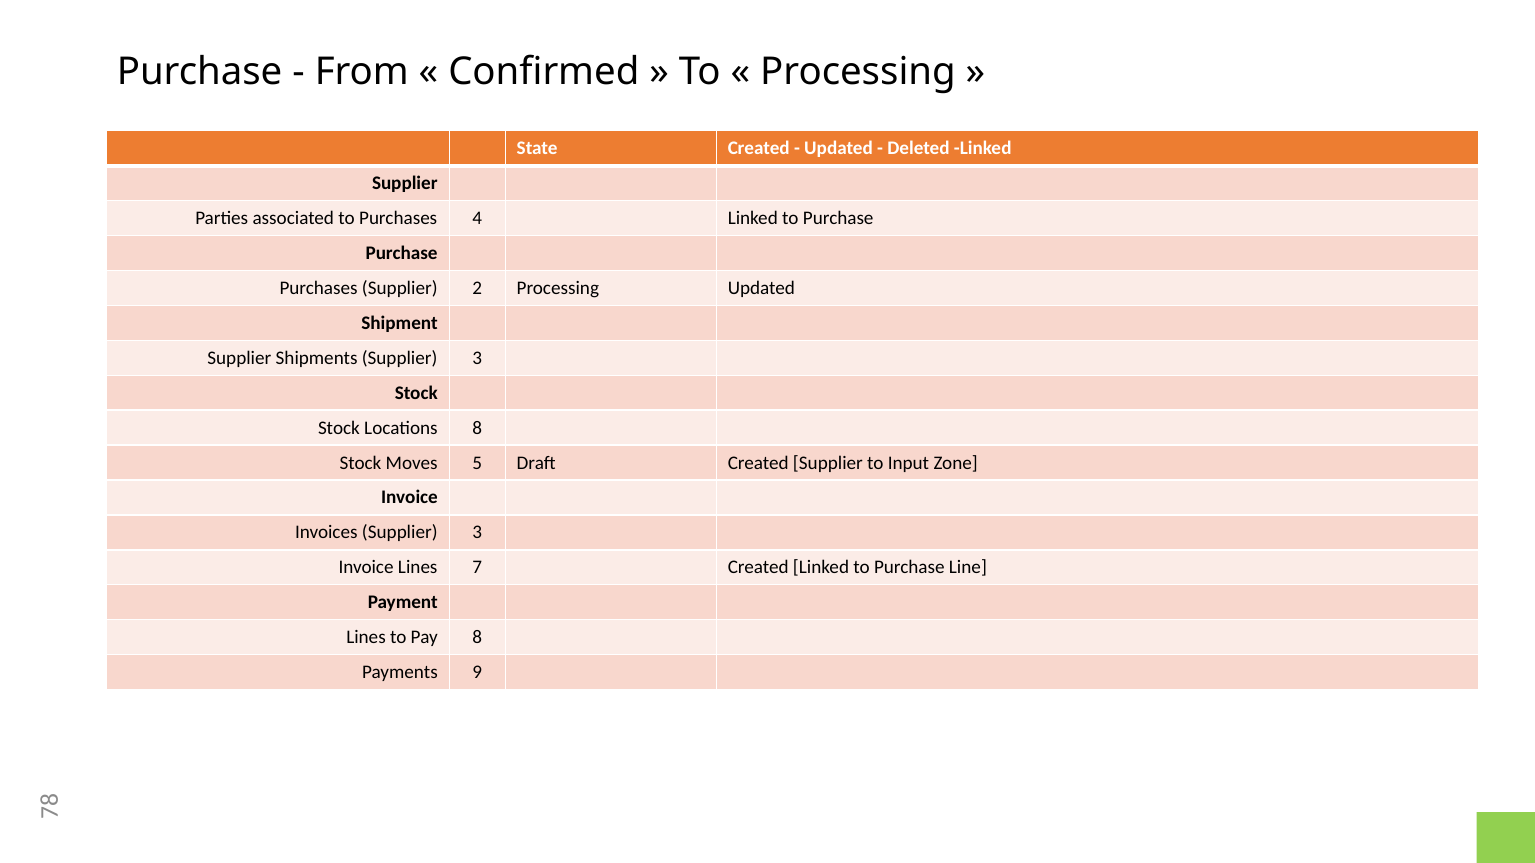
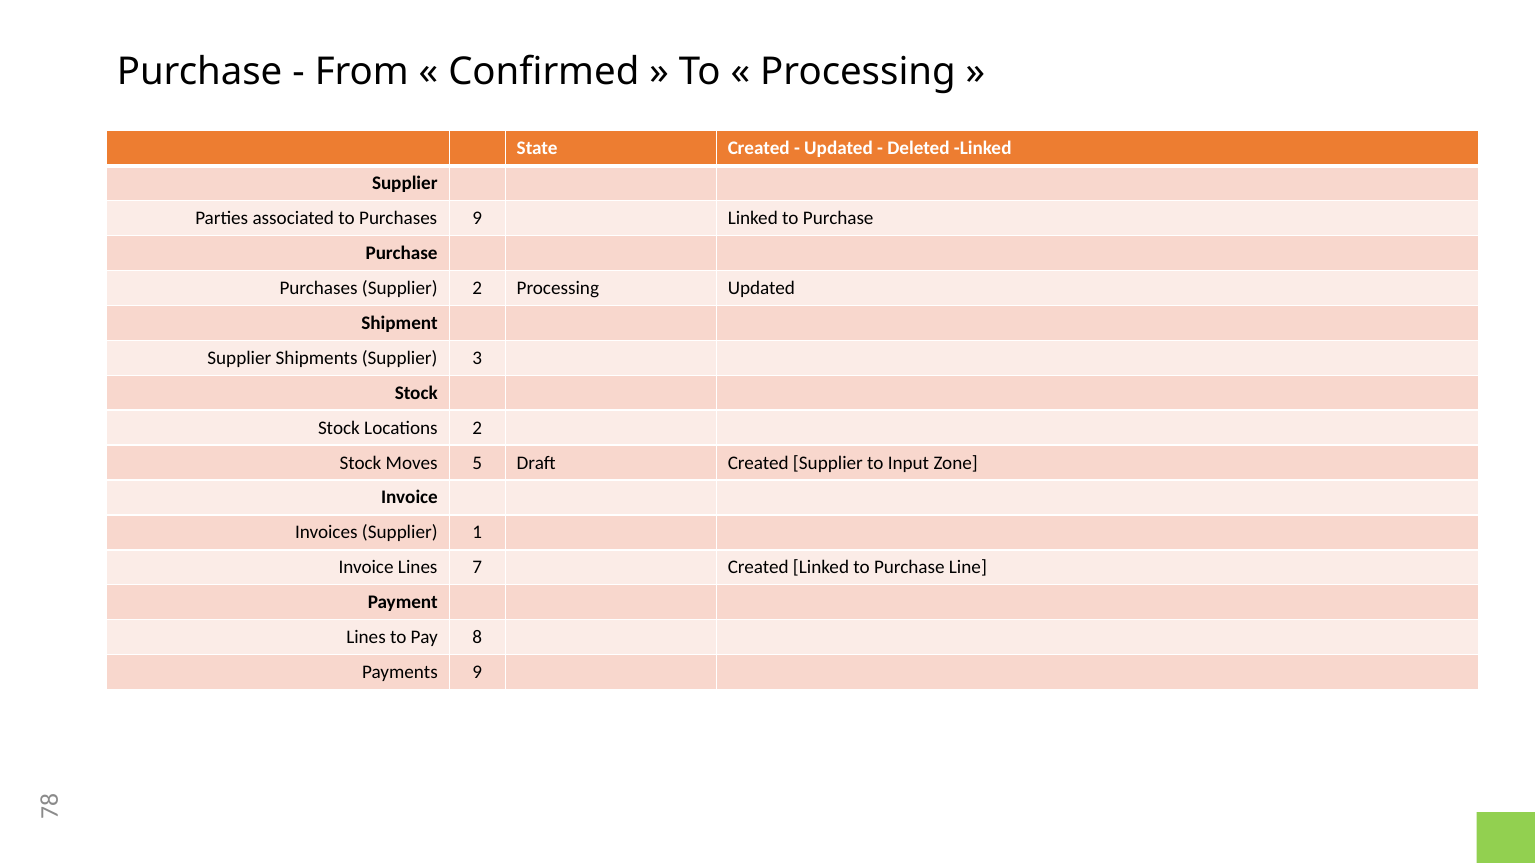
Purchases 4: 4 -> 9 (477, 218)
Locations 8: 8 -> 2 (477, 428)
Invoices Supplier 3: 3 -> 1 (477, 533)
